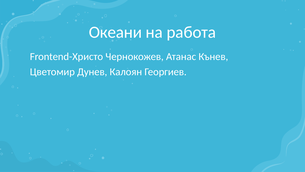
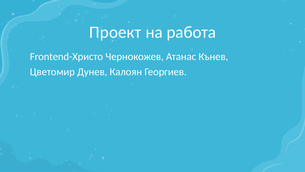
Океани: Океани -> Проект (115, 32)
